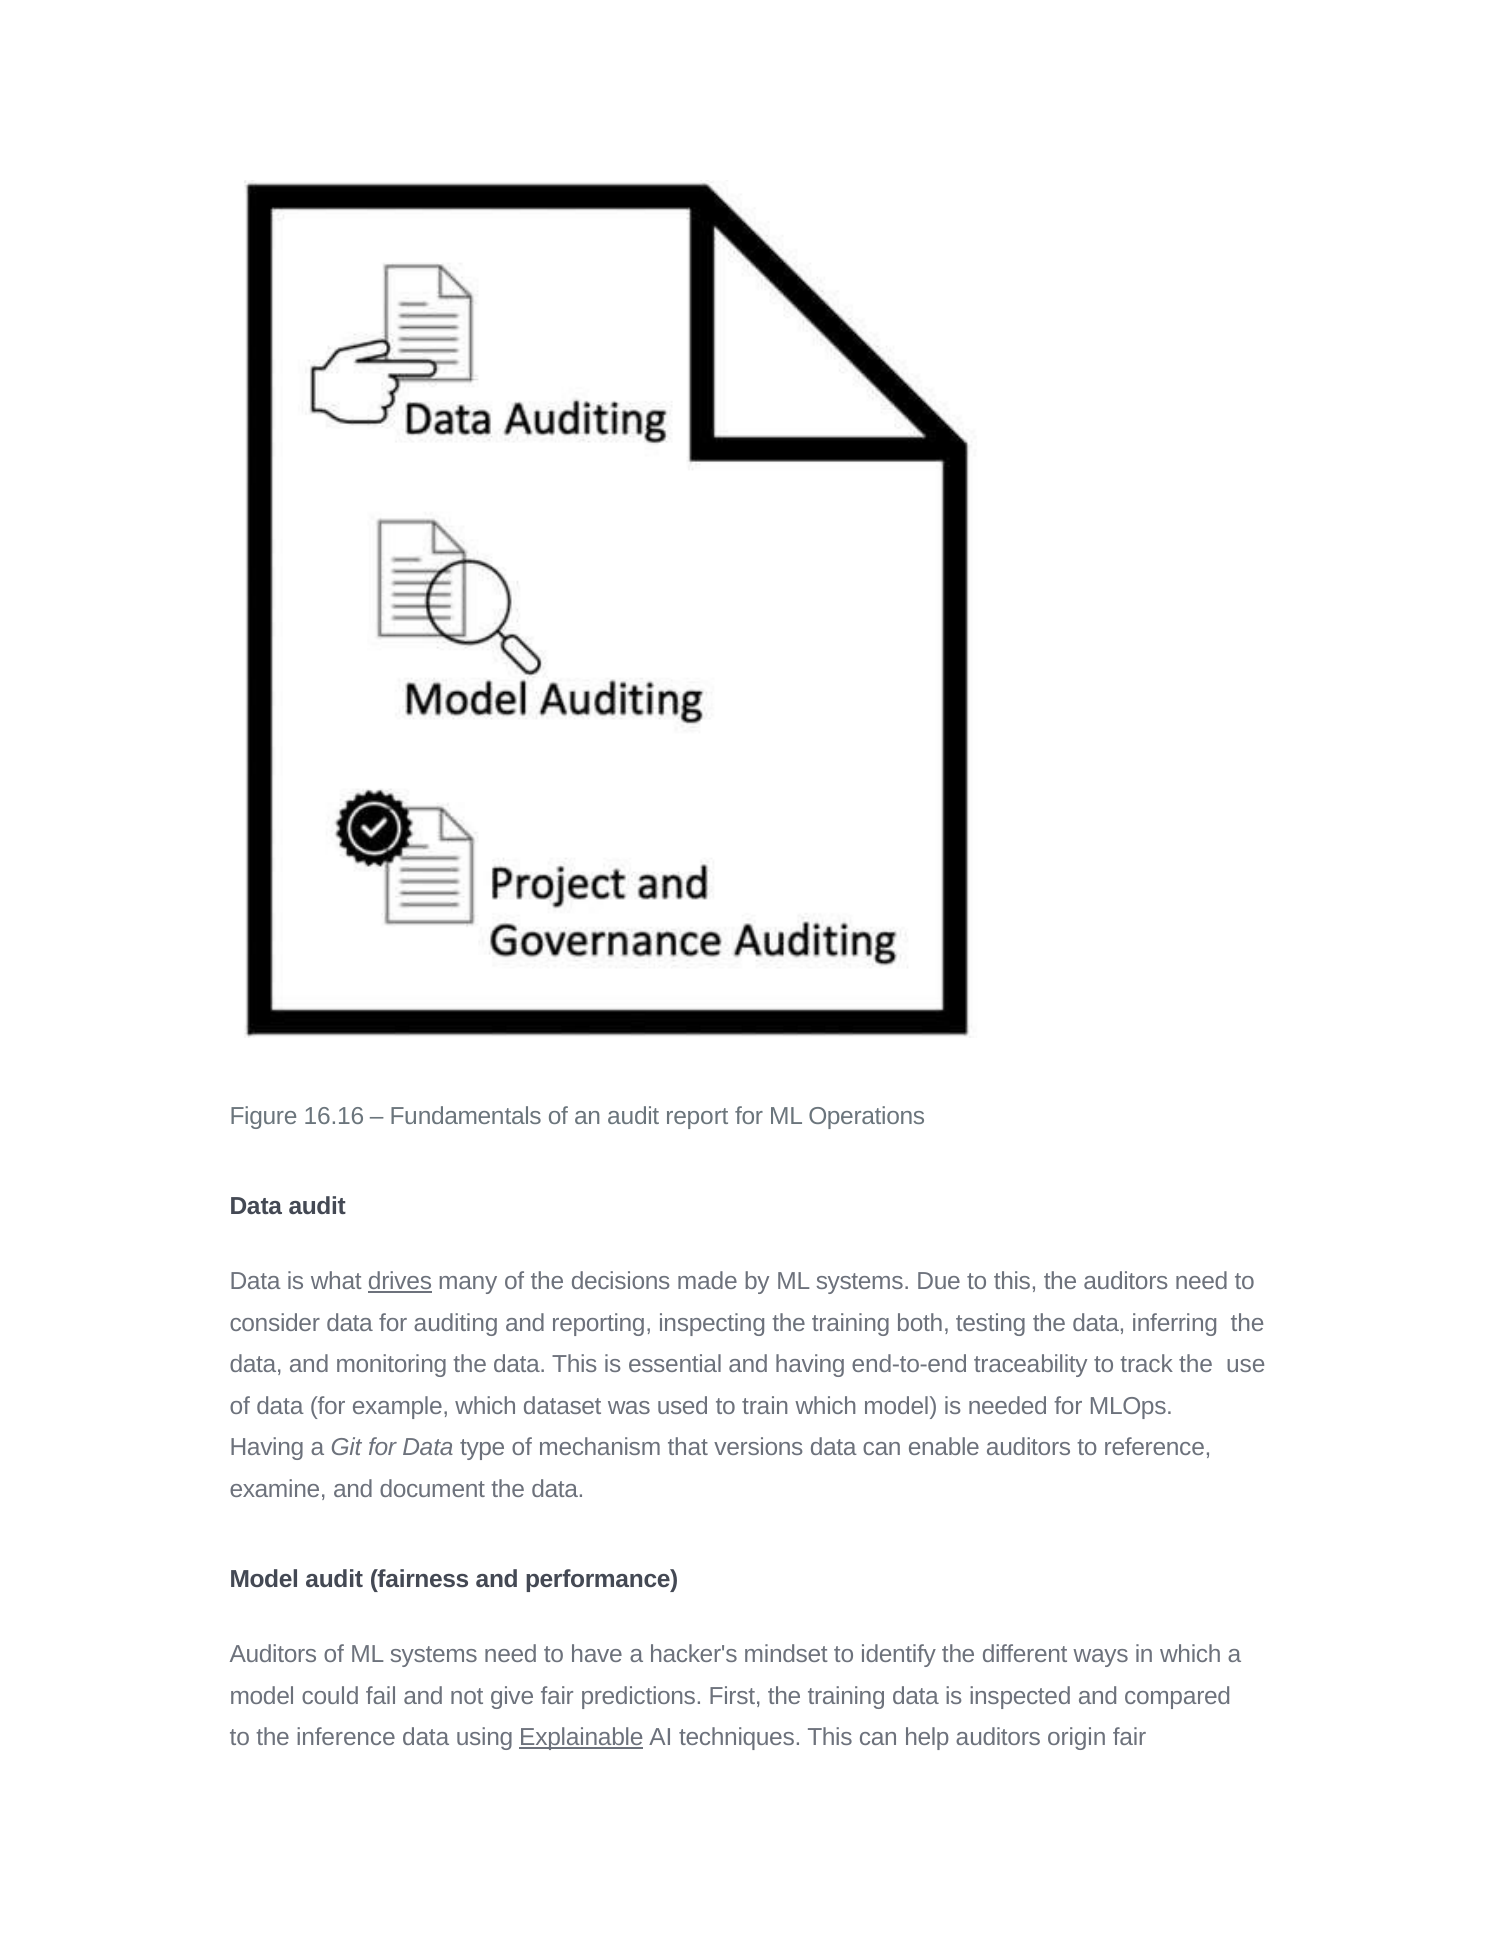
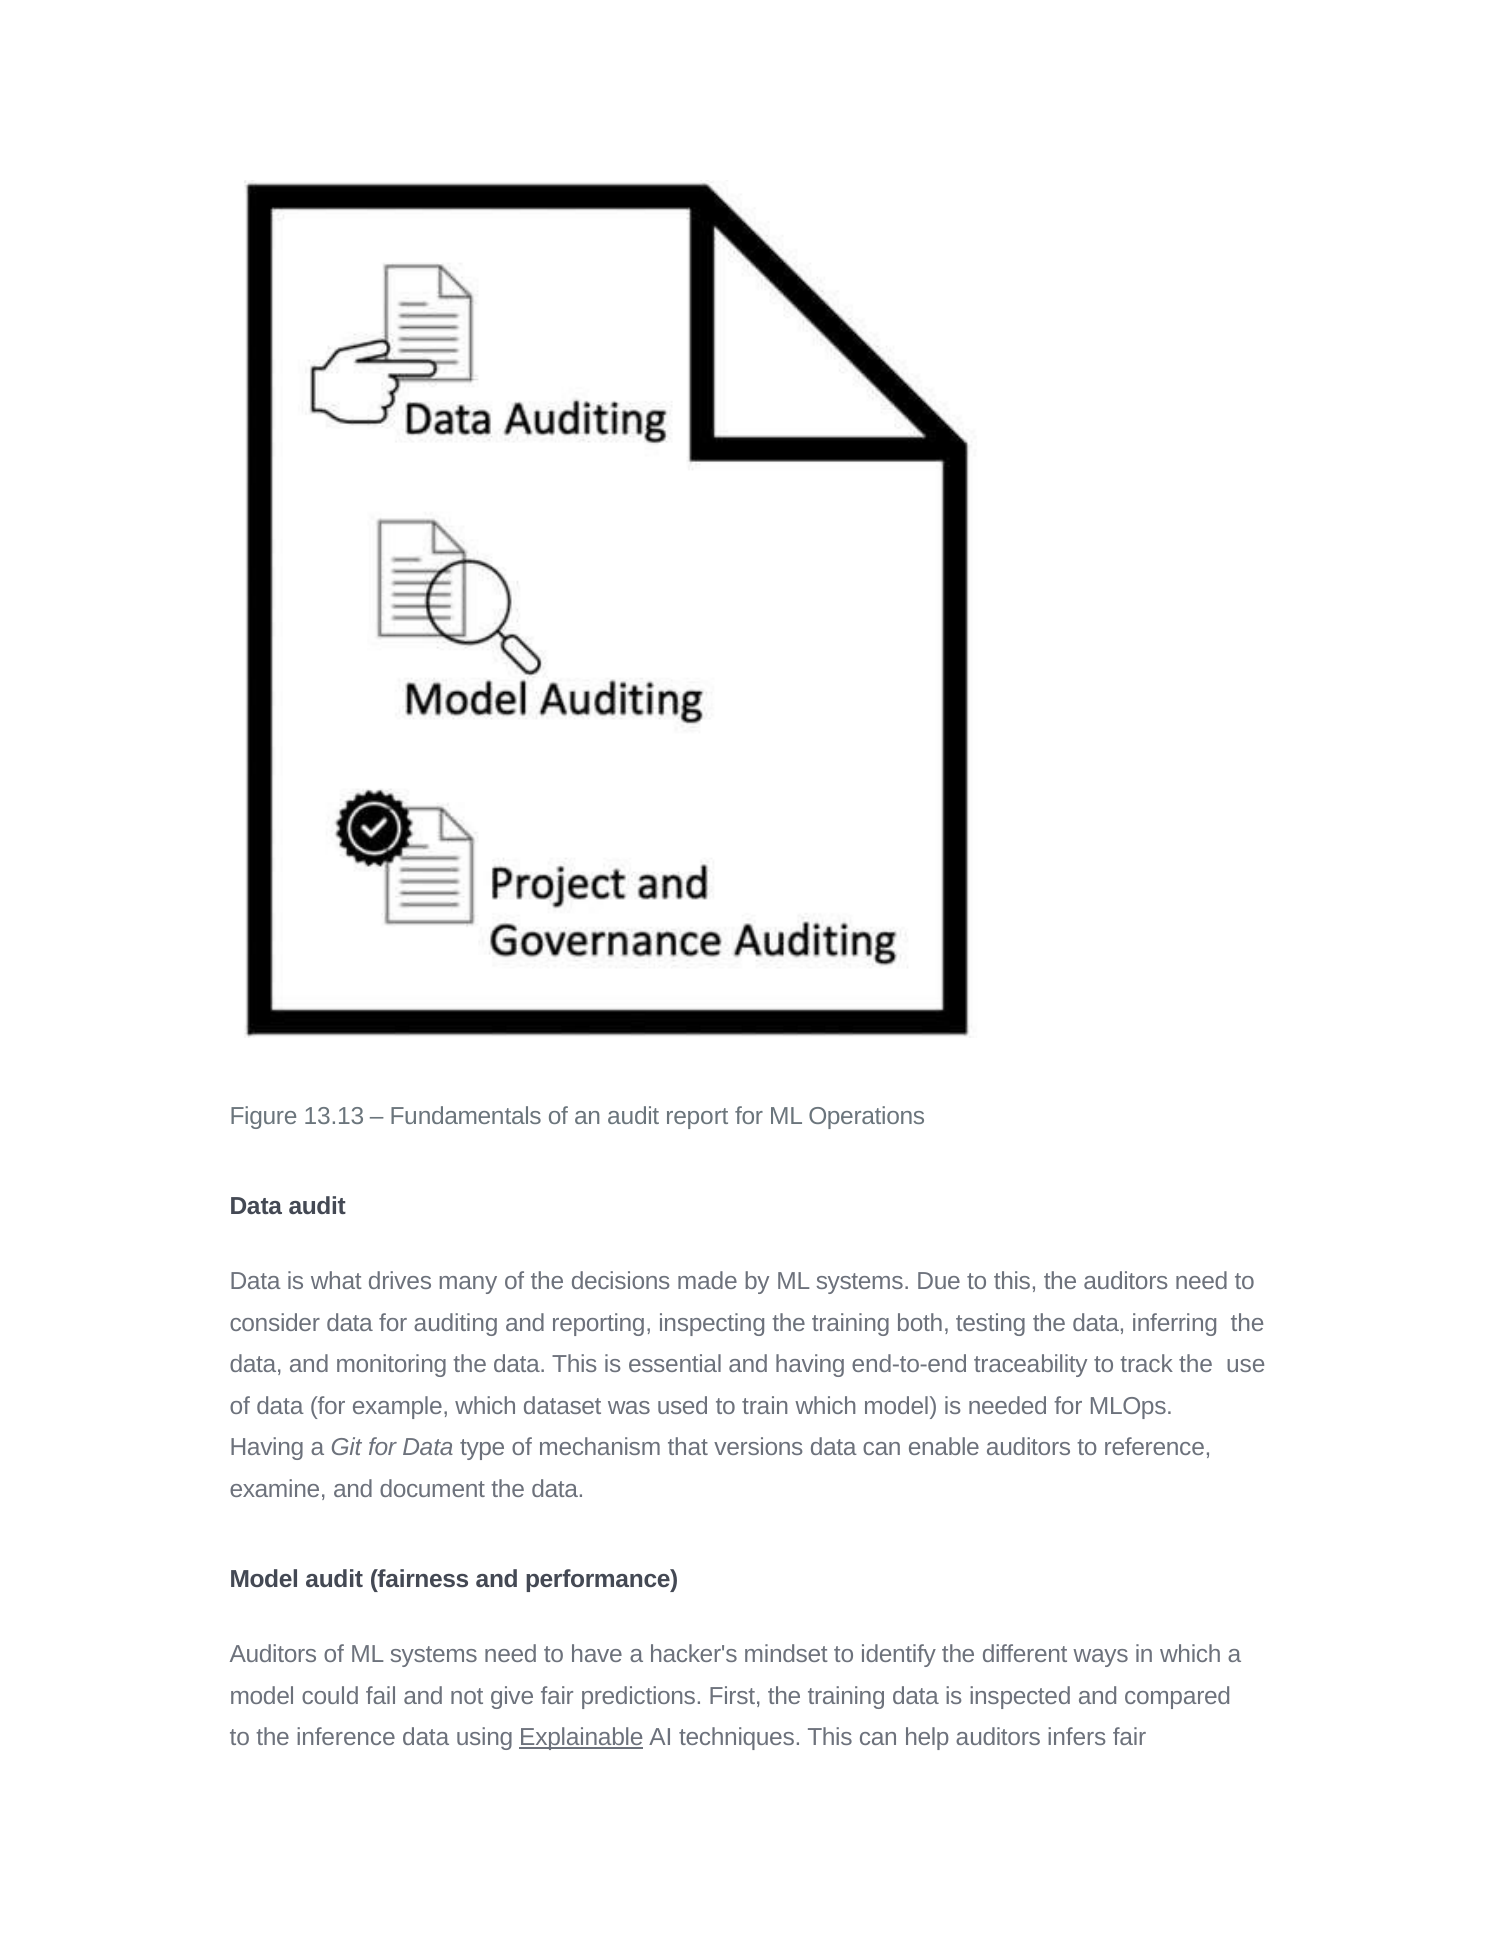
16.16: 16.16 -> 13.13 (334, 1116)
drives underline: present -> none (400, 1281)
origin: origin -> infers (1077, 1737)
